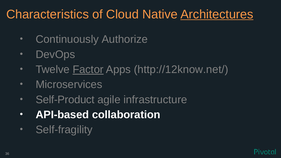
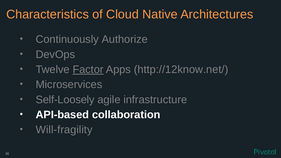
Architectures underline: present -> none (217, 14)
Self-Product: Self-Product -> Self-Loosely (65, 100)
Self-fragility: Self-fragility -> Will-fragility (64, 130)
